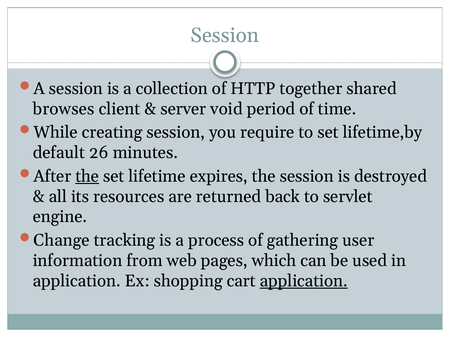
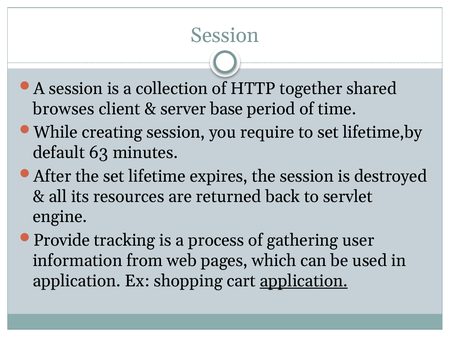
void: void -> base (227, 109)
26: 26 -> 63 (99, 153)
the underline: present -> none (87, 177)
Change: Change -> Provide (62, 241)
